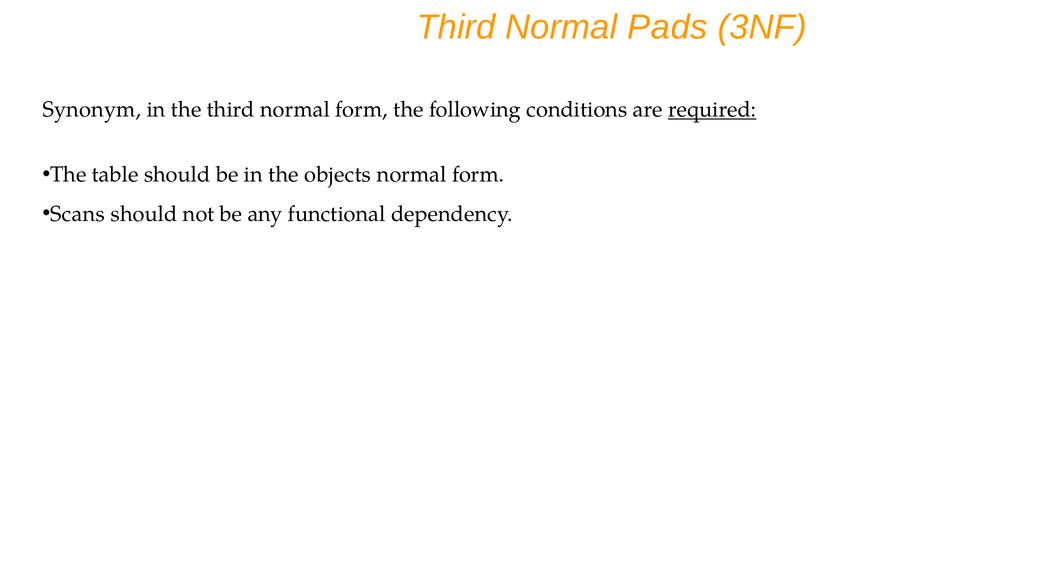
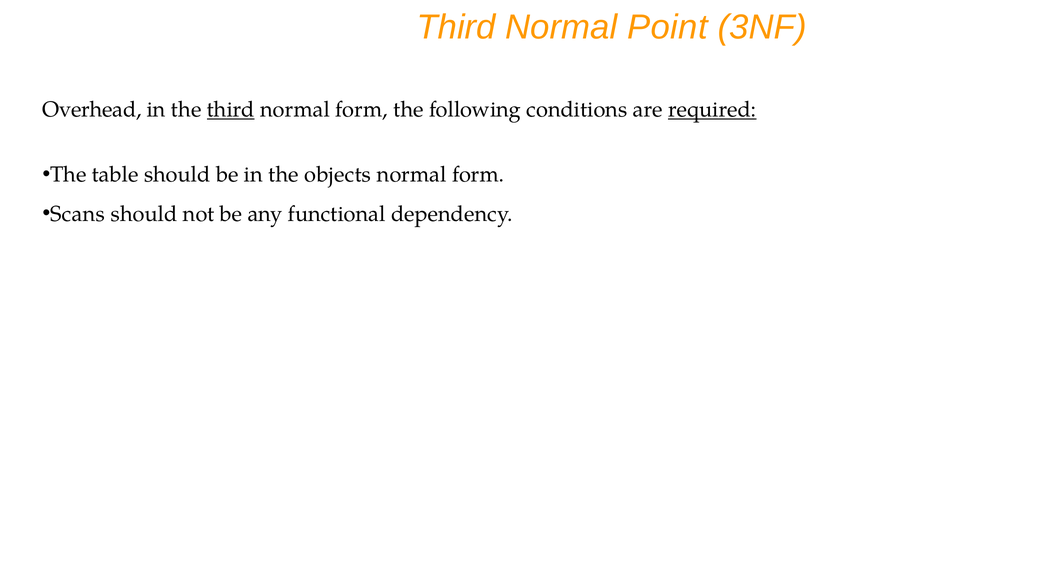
Pads: Pads -> Point (667, 27)
Synonym: Synonym -> Overhead (92, 110)
third underline: none -> present (231, 110)
